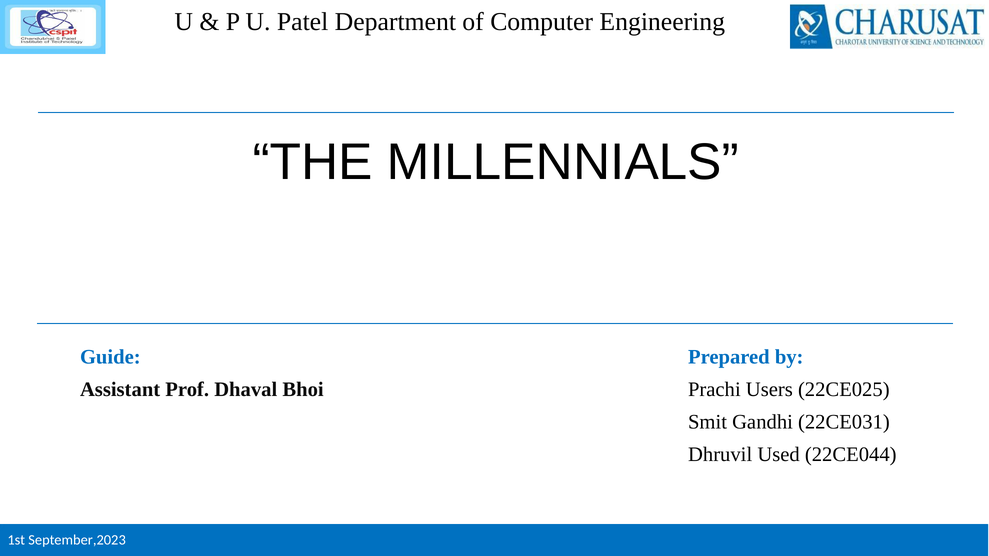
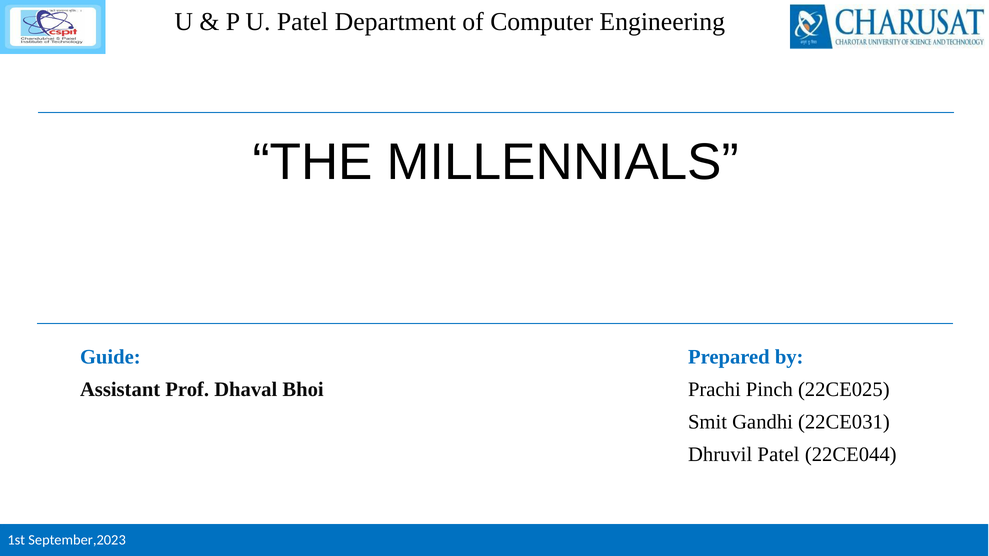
Users: Users -> Pinch (769, 390)
Dhruvil Used: Used -> Patel (778, 455)
